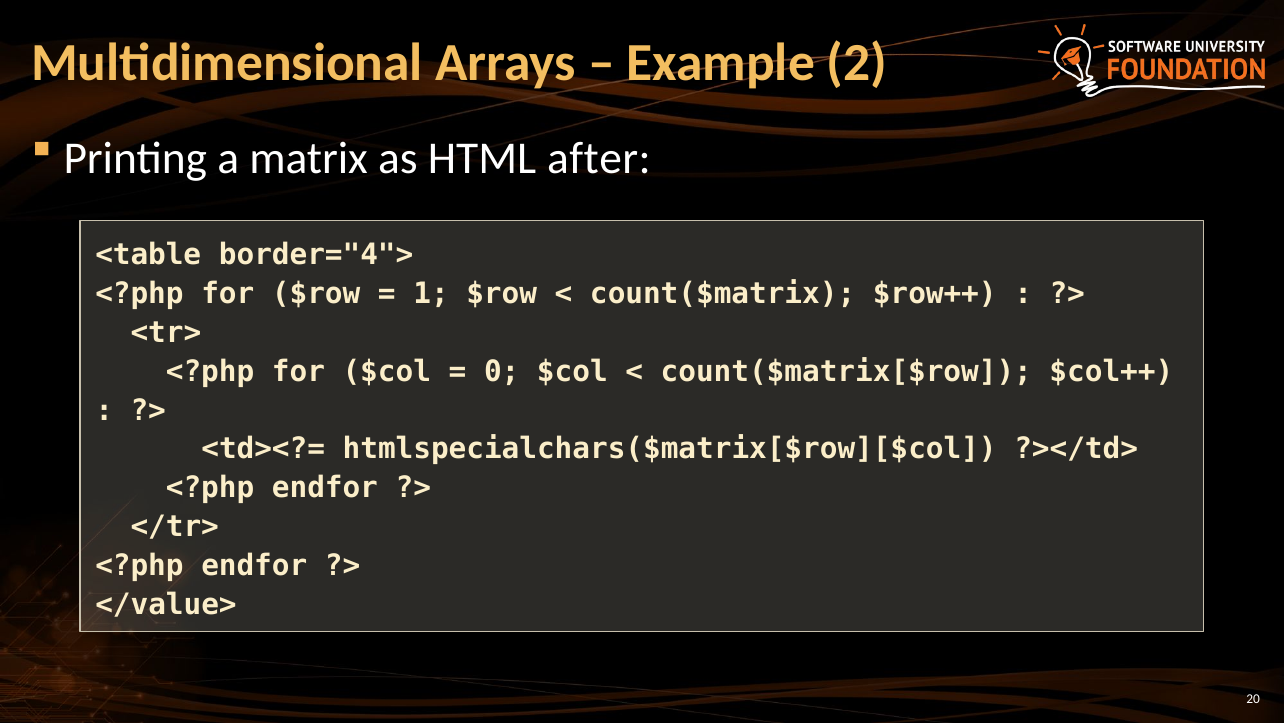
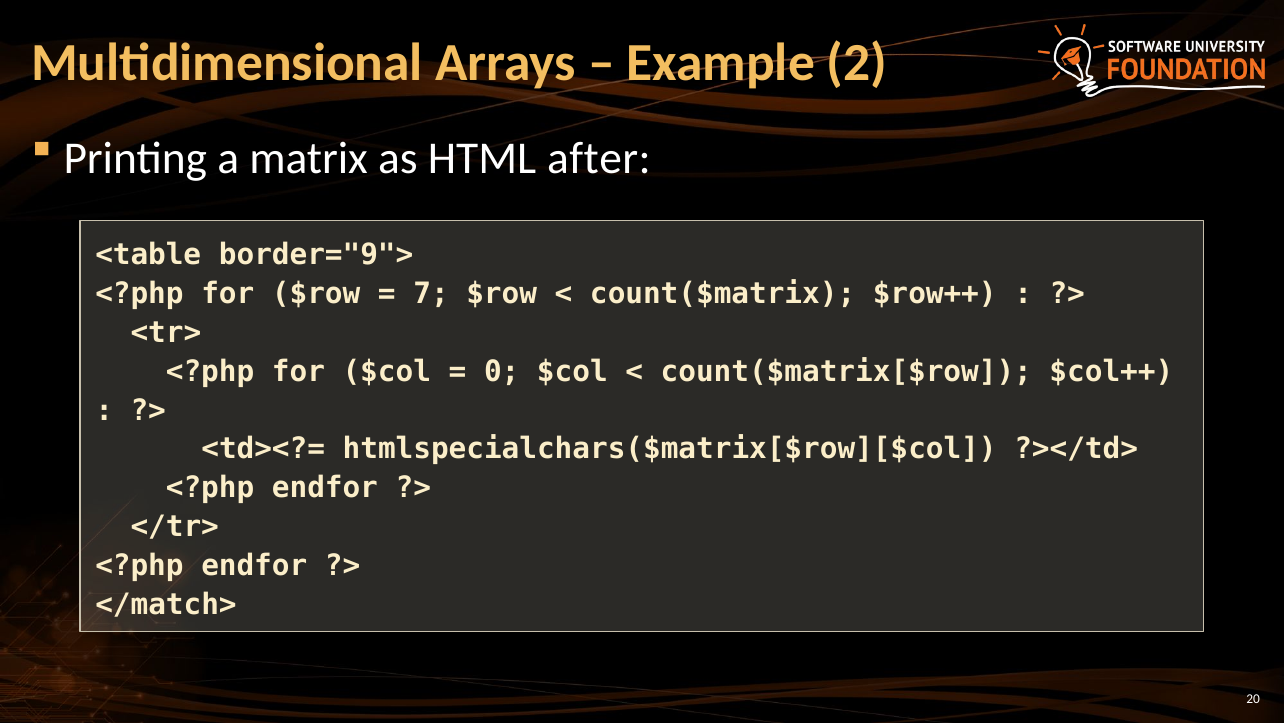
border="4">: border="4"> -> border="9"> (316, 255)
1: 1 -> 7 (431, 294)
</value>: </value> -> </match> (166, 604)
